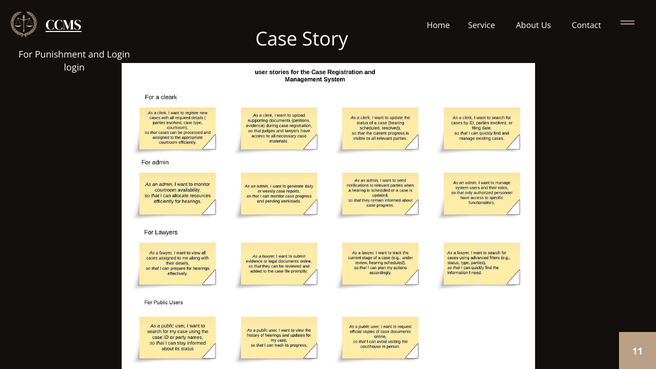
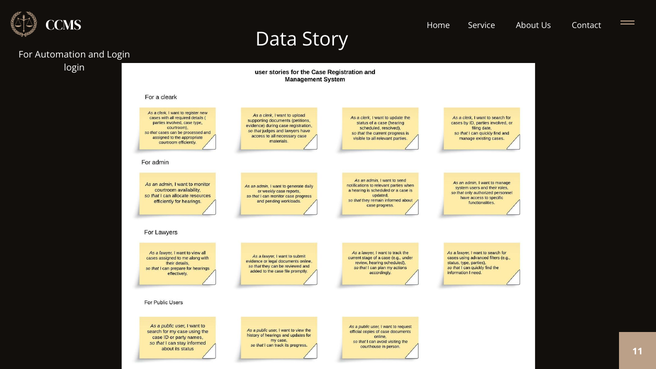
CCMS underline: present -> none (64, 25)
Case: Case -> Data (276, 39)
Punishment: Punishment -> Automation (60, 55)
